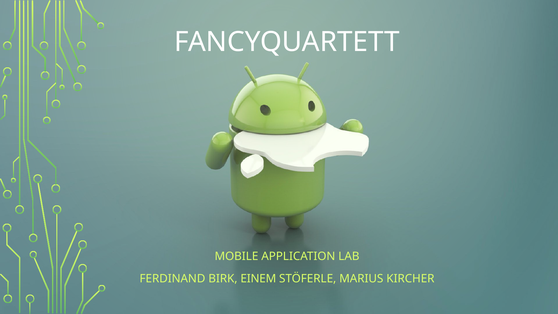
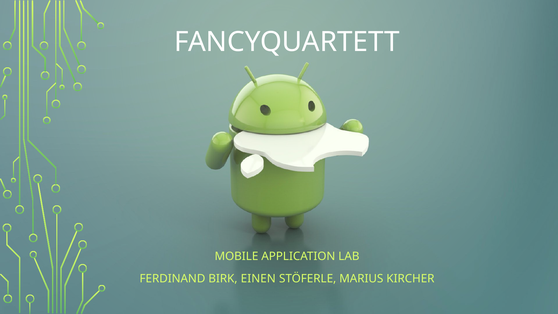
EINEM: EINEM -> EINEN (258, 279)
